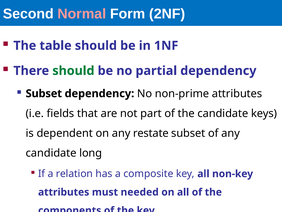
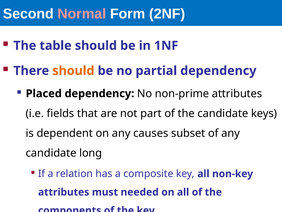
should colour: green -> orange (73, 71)
Subset: Subset -> Placed (44, 93)
restate: restate -> causes (151, 133)
